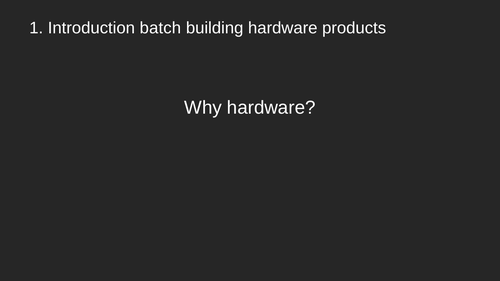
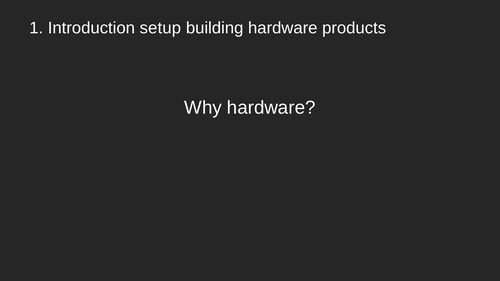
batch: batch -> setup (160, 28)
